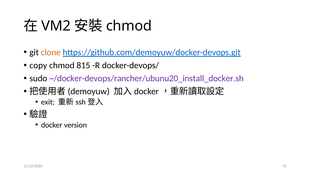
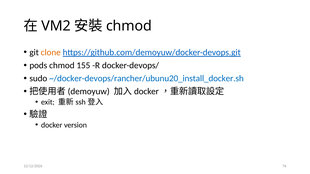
copy: copy -> pods (38, 66)
815: 815 -> 155 (83, 66)
~/docker-devops/rancher/ubunu20_install_docker.sh colour: purple -> blue (146, 79)
